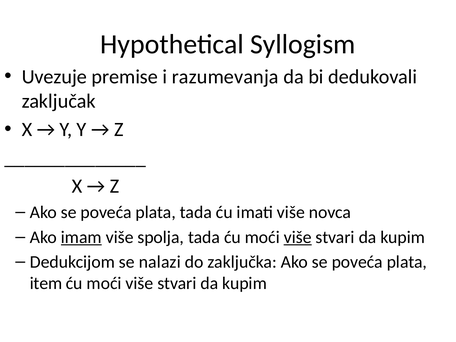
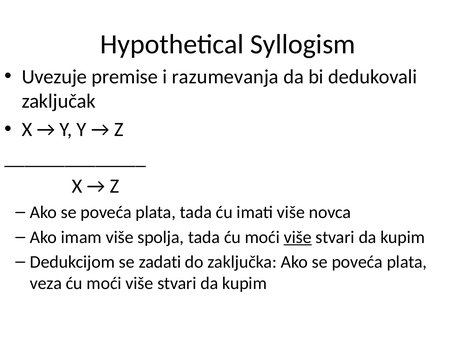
imam underline: present -> none (81, 237)
nalazi: nalazi -> zadati (160, 262)
item: item -> veza (46, 283)
